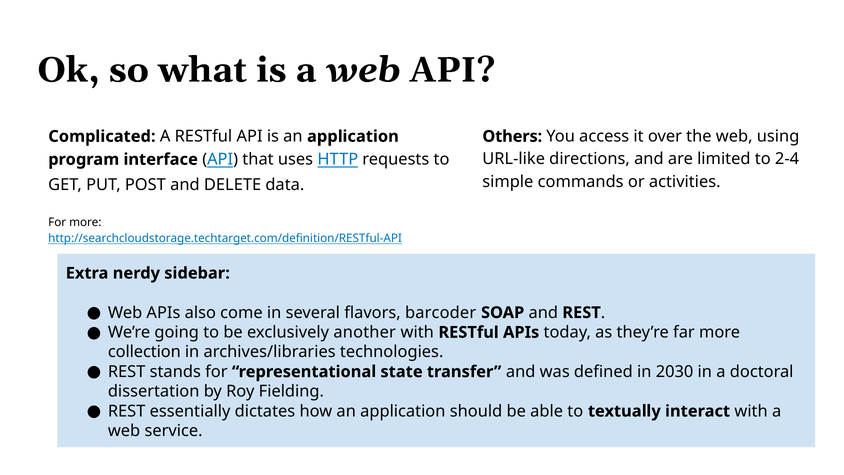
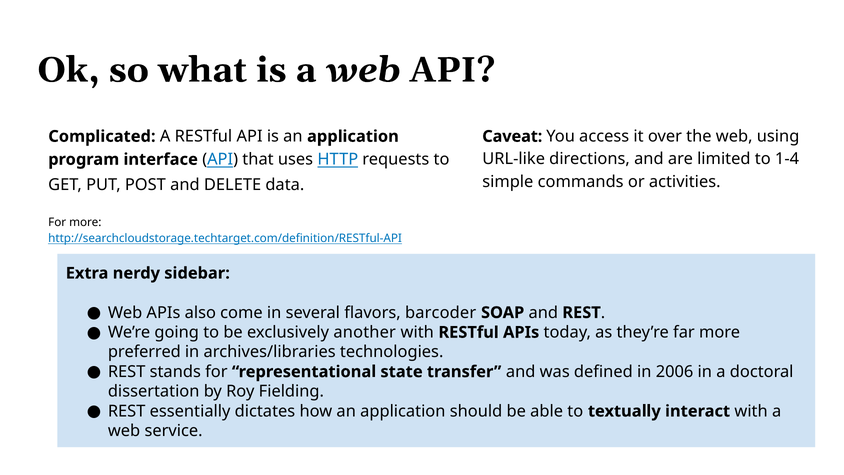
Others: Others -> Caveat (512, 136)
2-4: 2-4 -> 1-4 (787, 159)
collection: collection -> preferred (144, 352)
2030: 2030 -> 2006 (675, 372)
